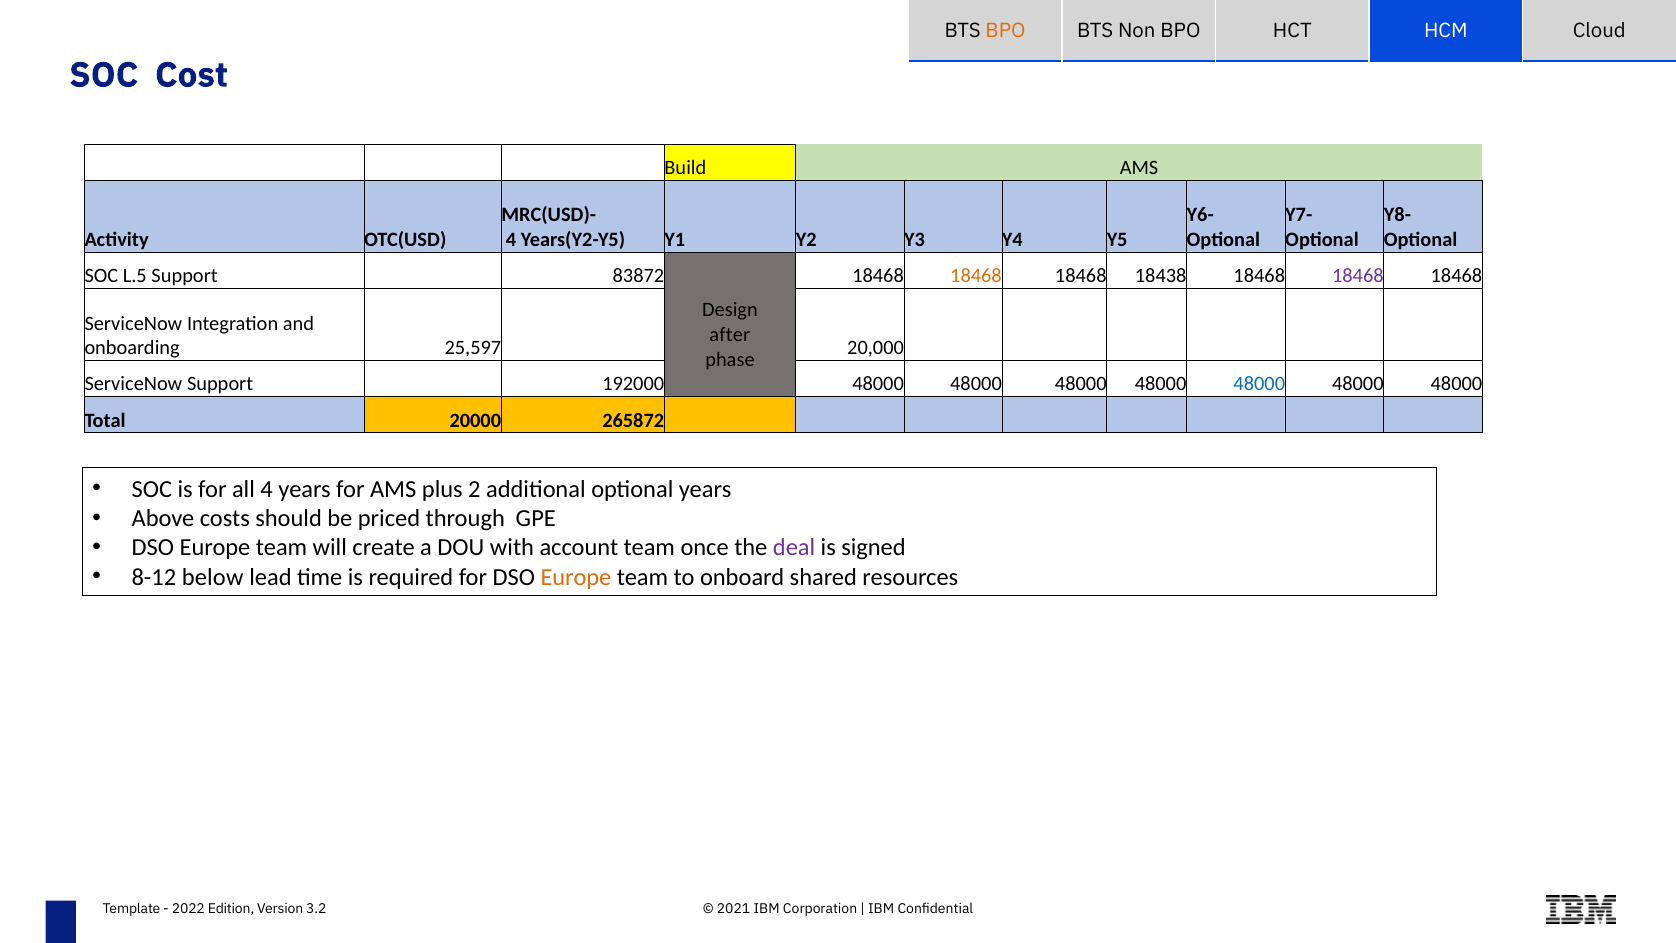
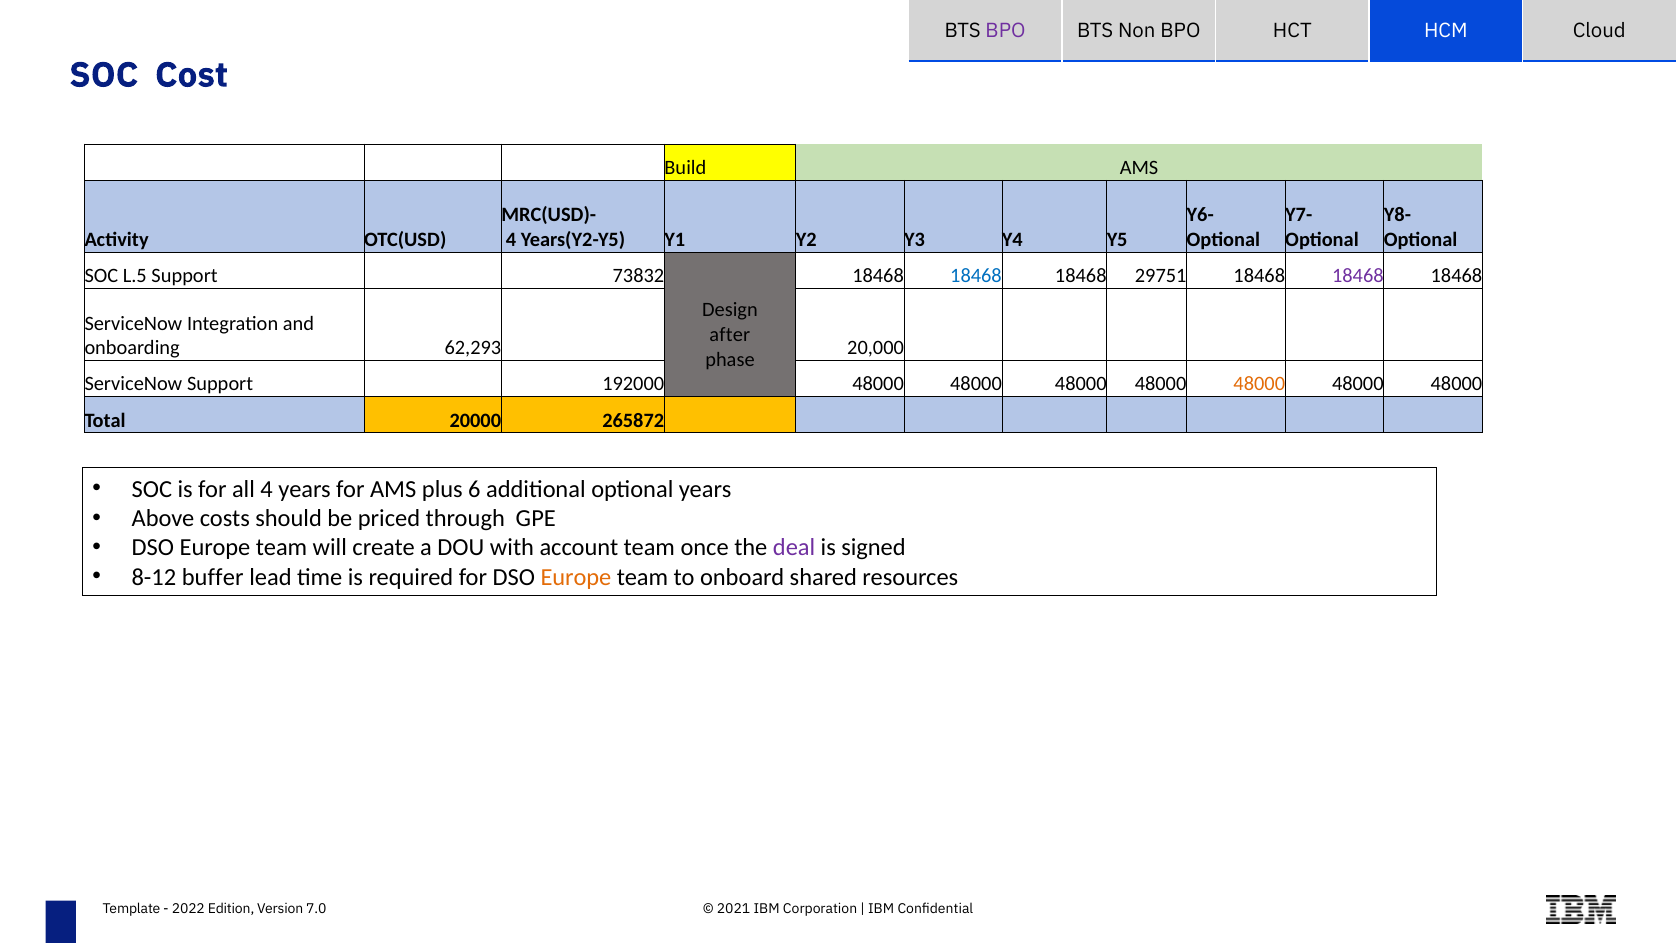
BPO colour: orange -> purple (1006, 31)
83872: 83872 -> 73832 (638, 276)
18468 colour: orange -> blue (976, 276)
18438: 18438 -> 29751 (1161, 276)
25,597: 25,597 -> 62,293 (473, 348)
48000 colour: blue -> orange (1259, 384)
2: 2 -> 6 (474, 489)
below: below -> buffer (213, 577)
3.2: 3.2 -> 7.0 (316, 908)
